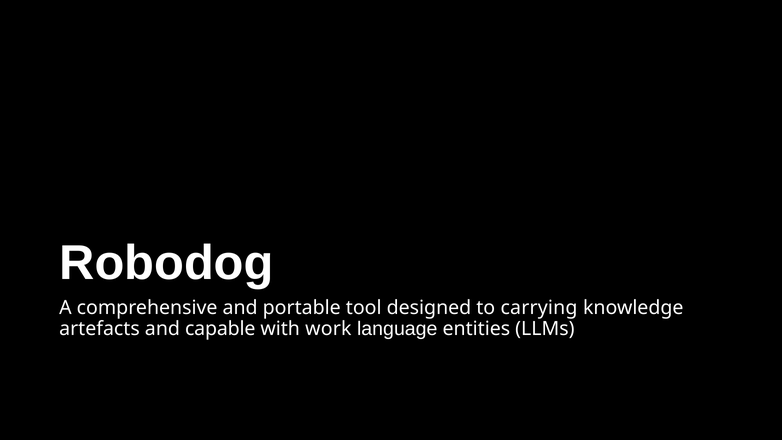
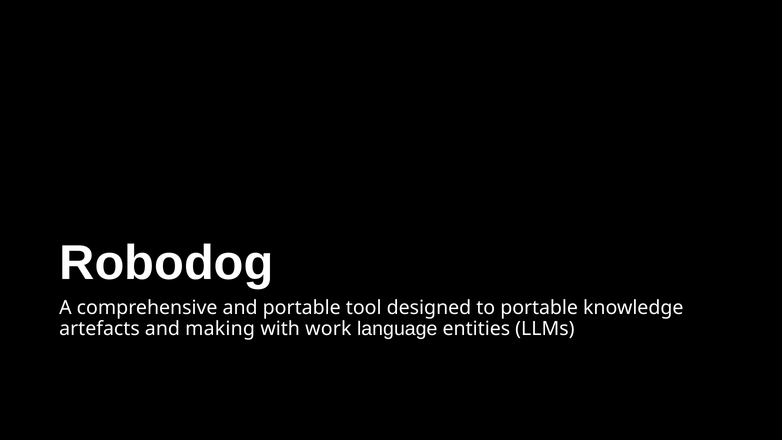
to carrying: carrying -> portable (539, 308)
capable: capable -> making (220, 329)
